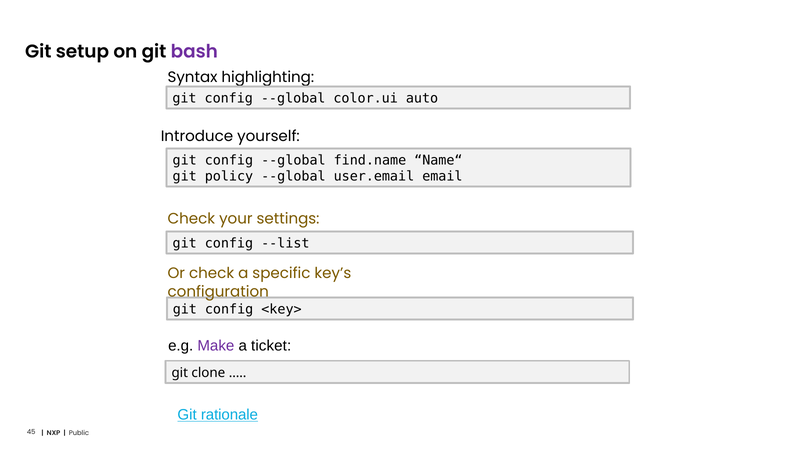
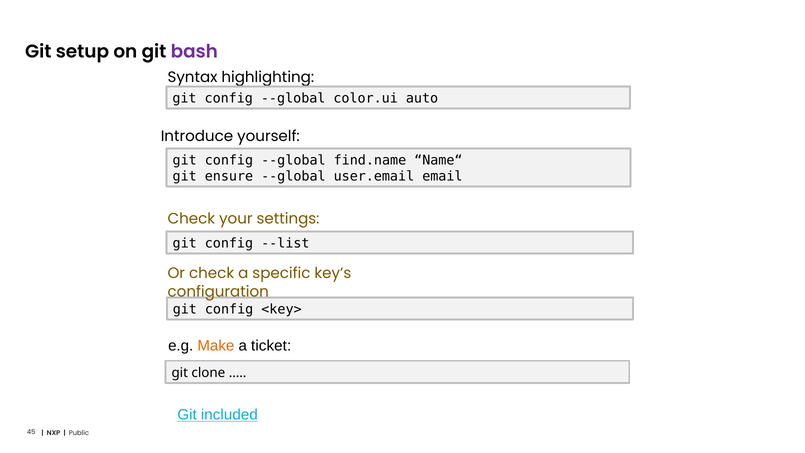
policy: policy -> ensure (229, 176)
Make colour: purple -> orange (216, 346)
rationale: rationale -> included (229, 414)
